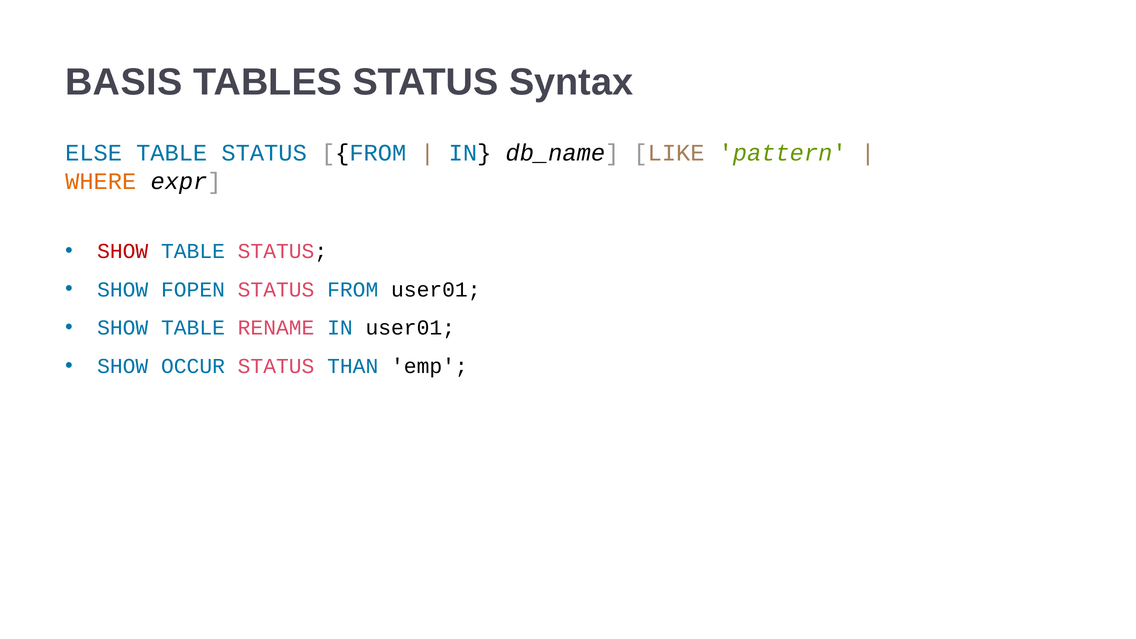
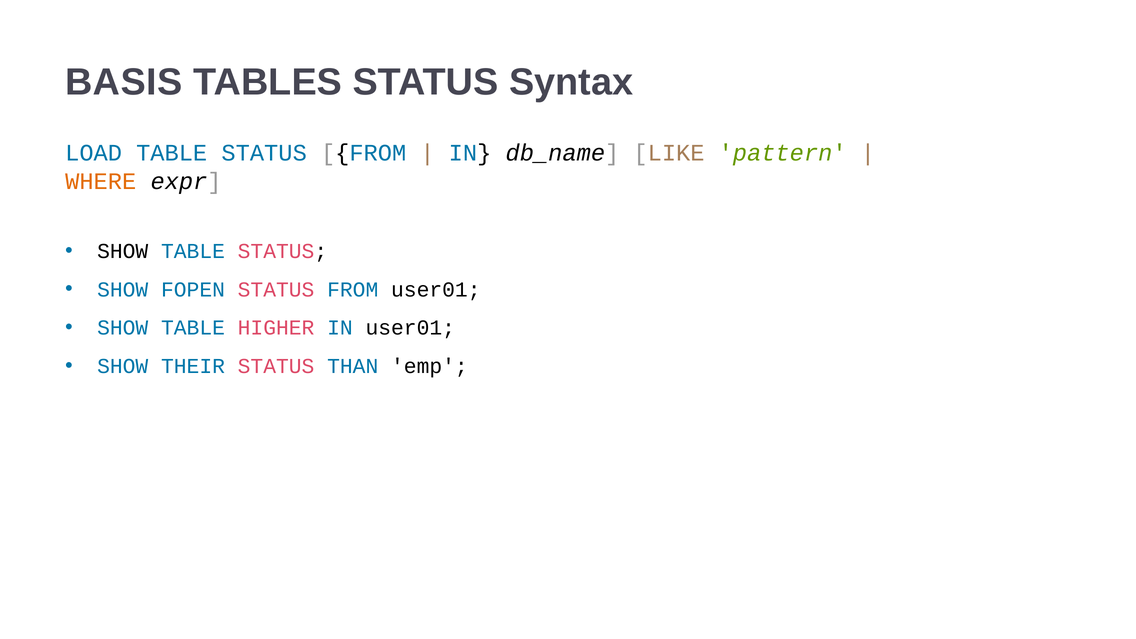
ELSE: ELSE -> LOAD (94, 153)
SHOW colour: red -> black (123, 251)
RENAME: RENAME -> HIGHER (276, 328)
OCCUR: OCCUR -> THEIR (193, 366)
